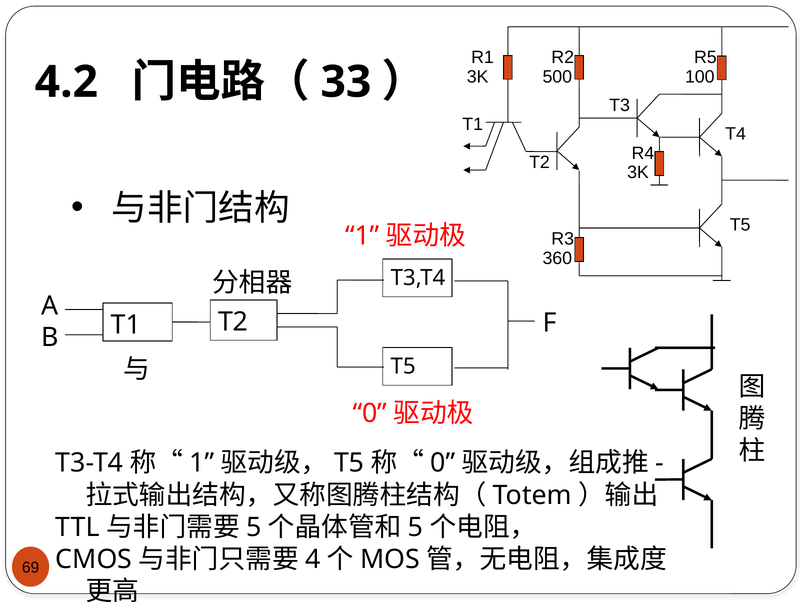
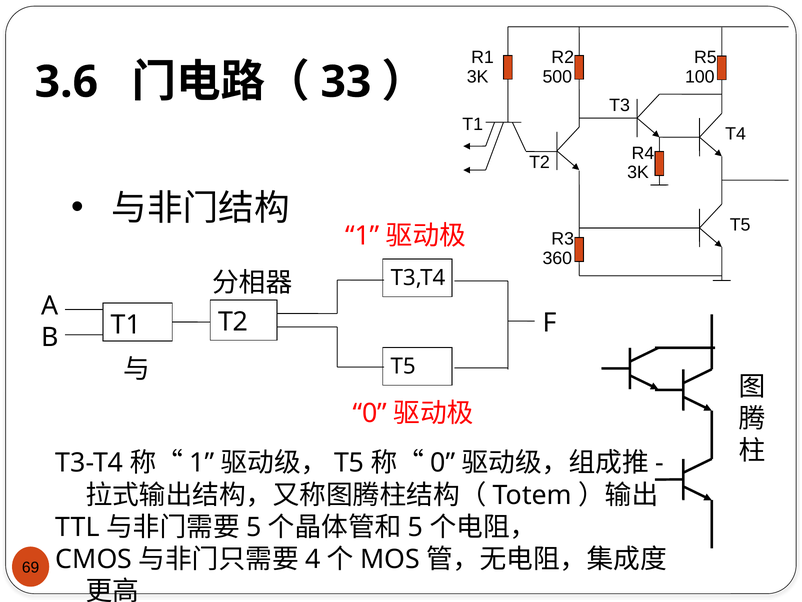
4.2: 4.2 -> 3.6 (66, 82)
